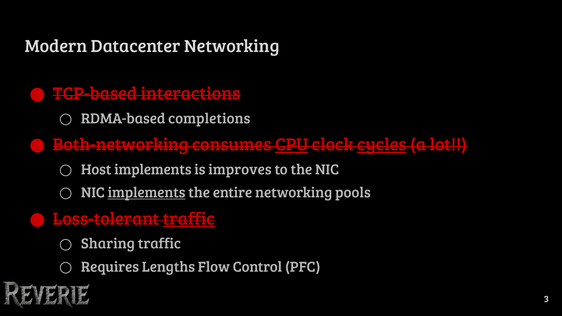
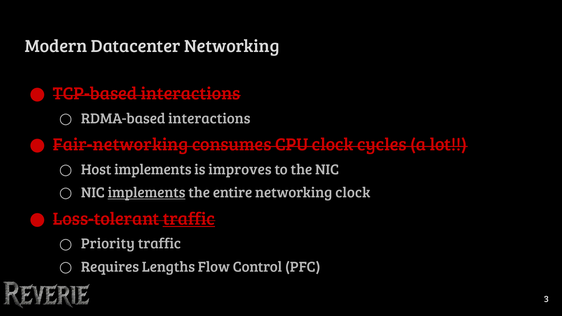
RDMA-based completions: completions -> interactions (209, 119)
Both-networking: Both-networking -> Fair-networking (121, 145)
CPU underline: present -> none (292, 145)
cycles underline: present -> none (382, 145)
networking pools: pools -> clock (353, 193)
Sharing: Sharing -> Priority (108, 244)
